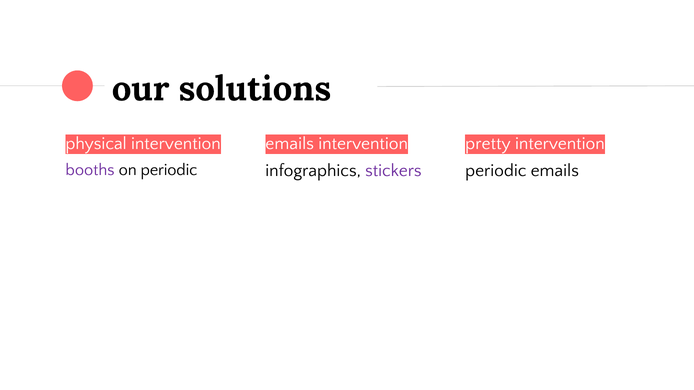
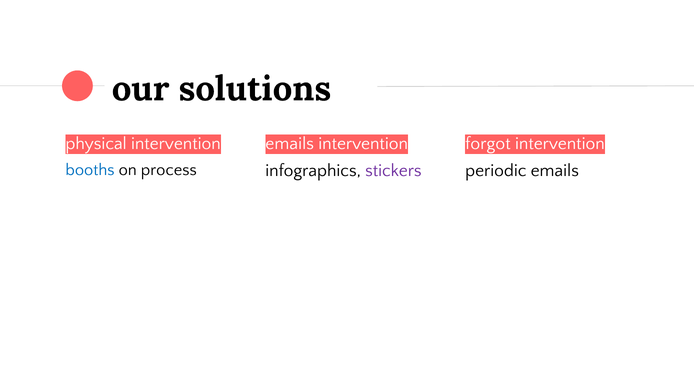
pretty: pretty -> forgot (488, 144)
booths colour: purple -> blue (90, 170)
on periodic: periodic -> process (169, 170)
